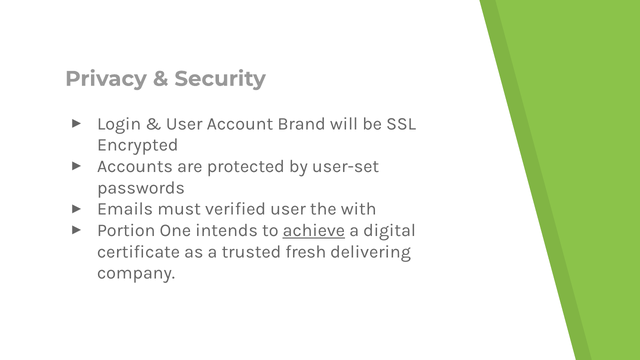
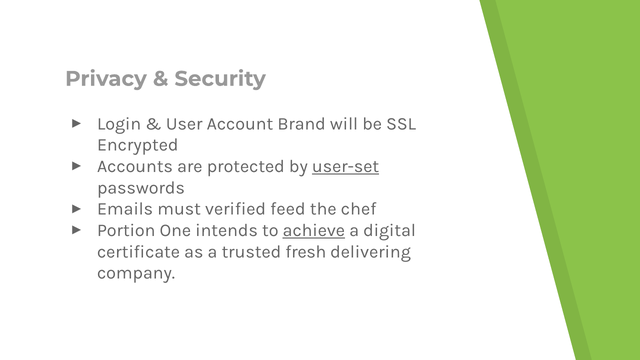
user-set underline: none -> present (346, 166)
verified user: user -> feed (288, 209)
with: with -> chef (359, 209)
